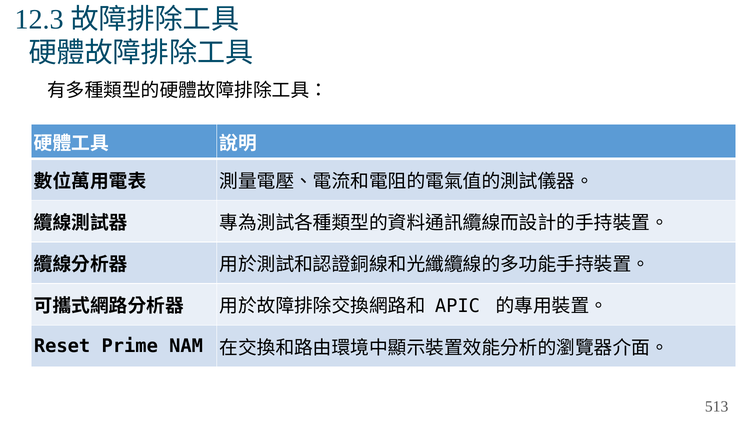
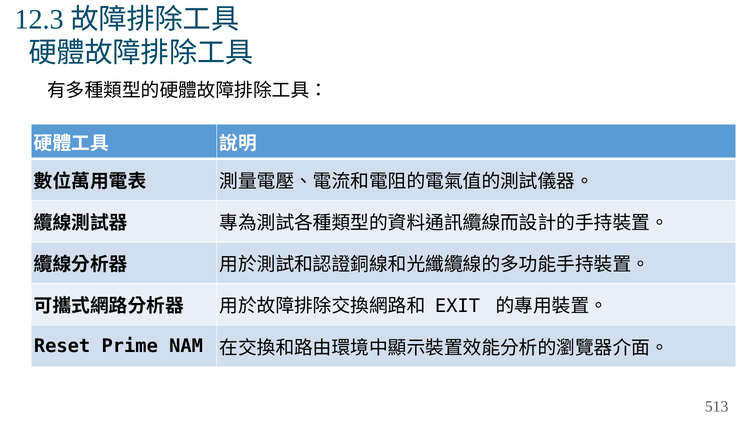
APIC: APIC -> EXIT (457, 307)
